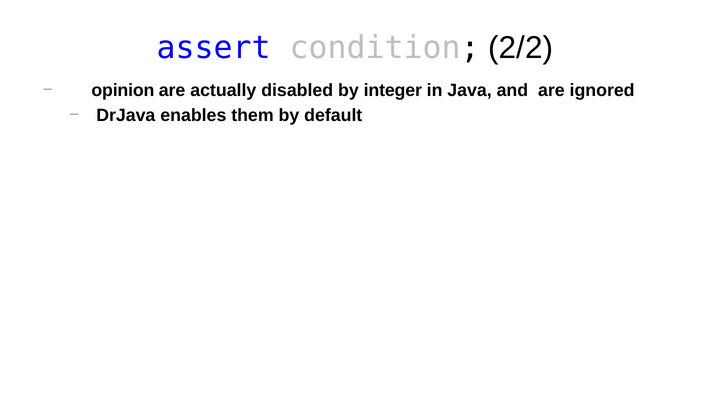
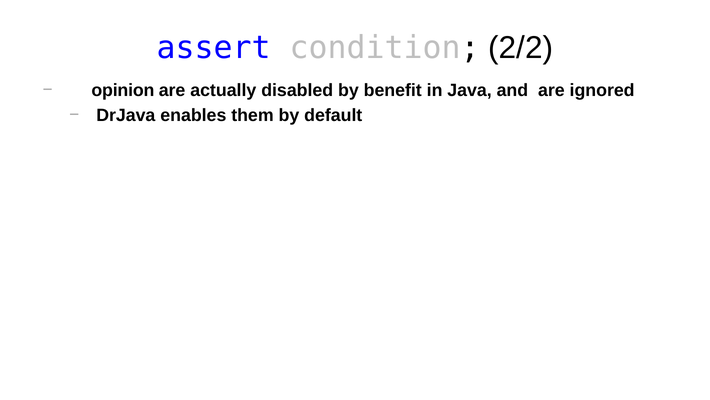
integer: integer -> benefit (393, 90)
